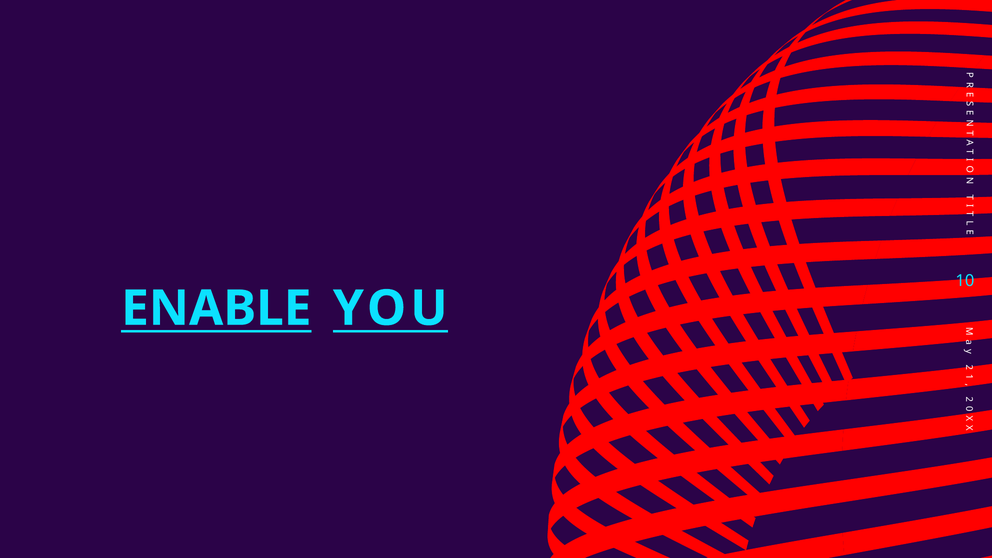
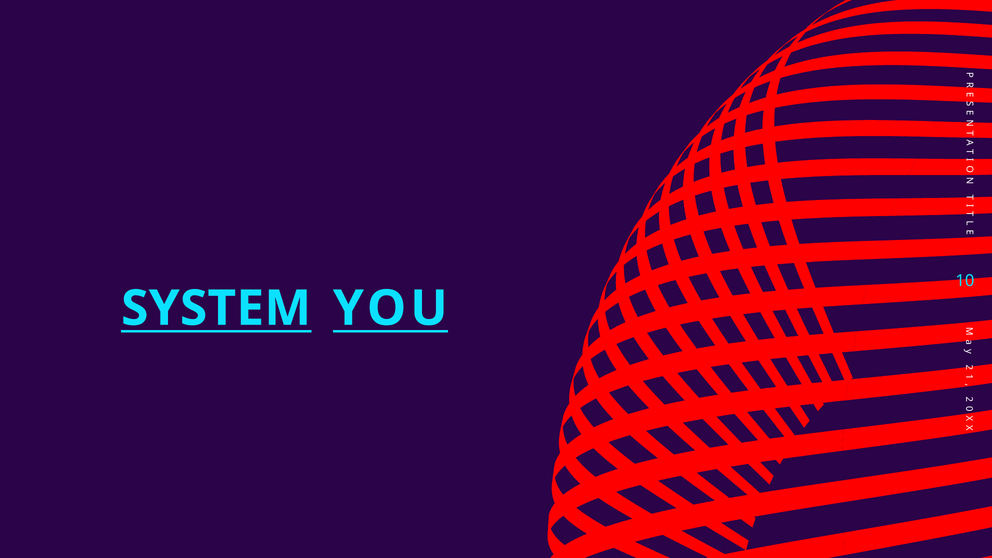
ENABLE: ENABLE -> SYSTEM (216, 309)
